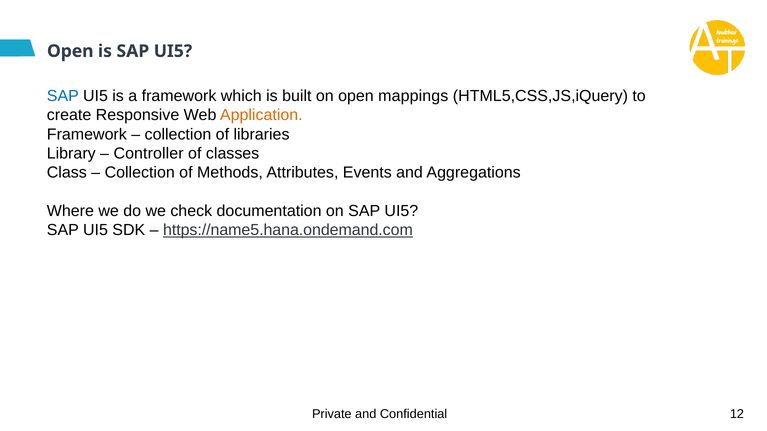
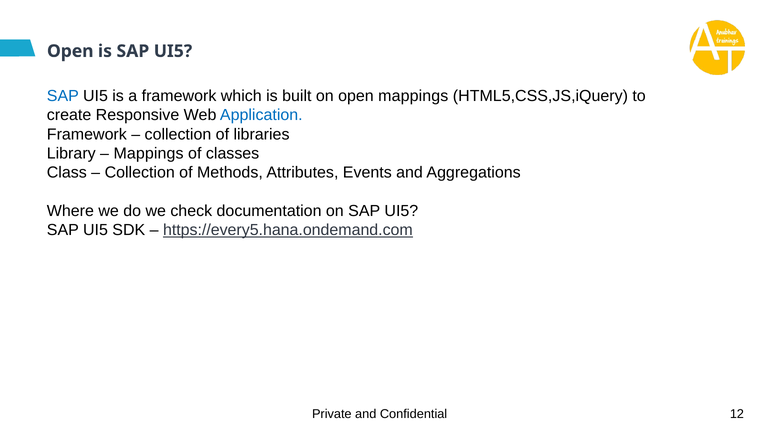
Application colour: orange -> blue (261, 115)
Controller: Controller -> Mappings (149, 154)
https://name5.hana.ondemand.com: https://name5.hana.ondemand.com -> https://every5.hana.ondemand.com (288, 230)
